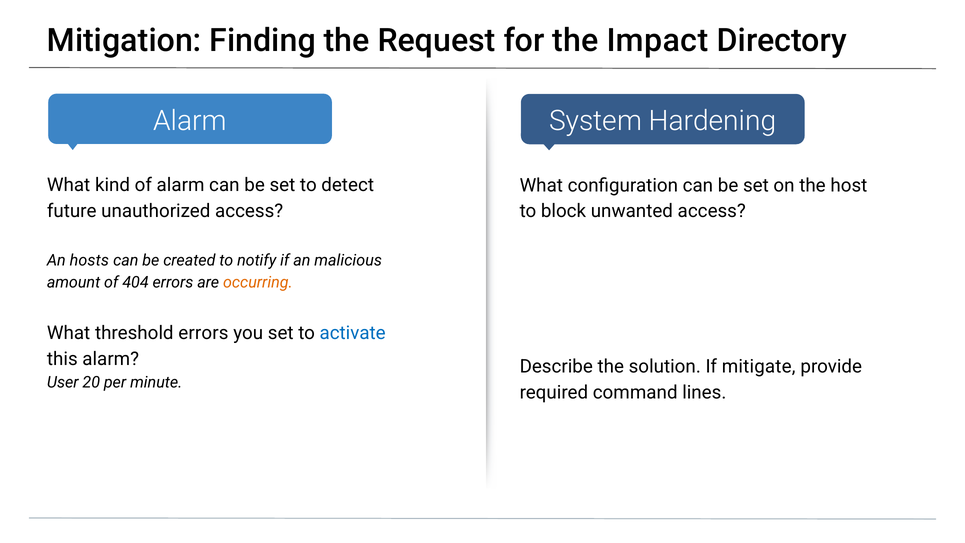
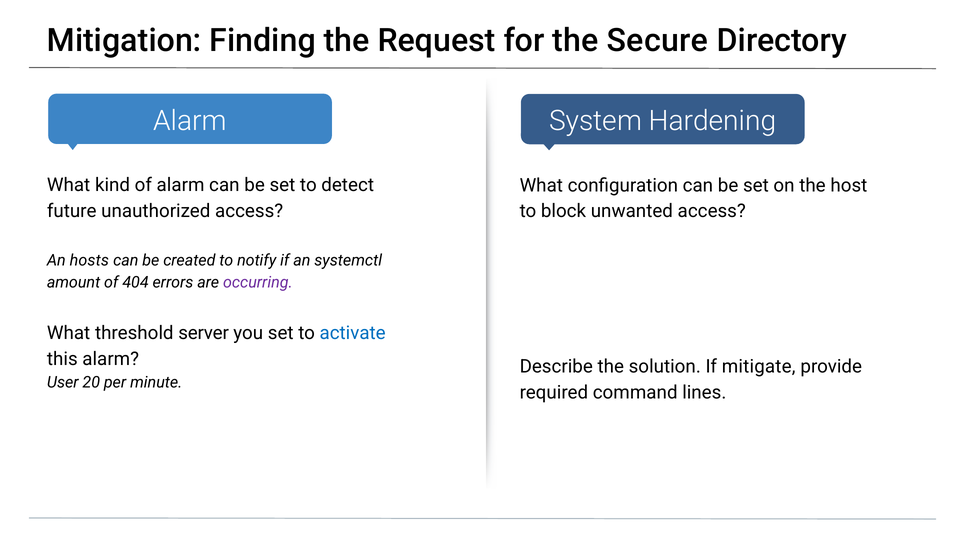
Impact: Impact -> Secure (657, 41)
malicious: malicious -> systemctl (348, 260)
occurring colour: orange -> purple (258, 283)
threshold errors: errors -> server (204, 333)
